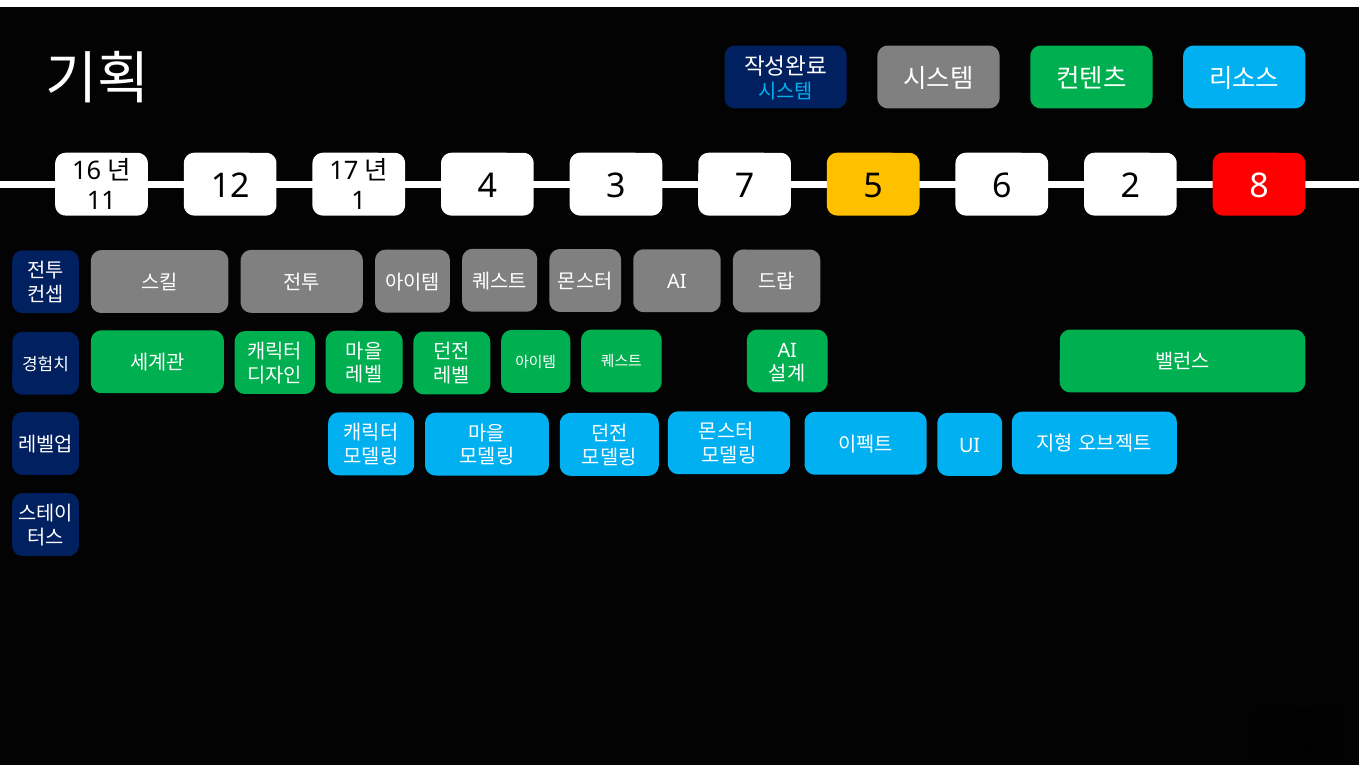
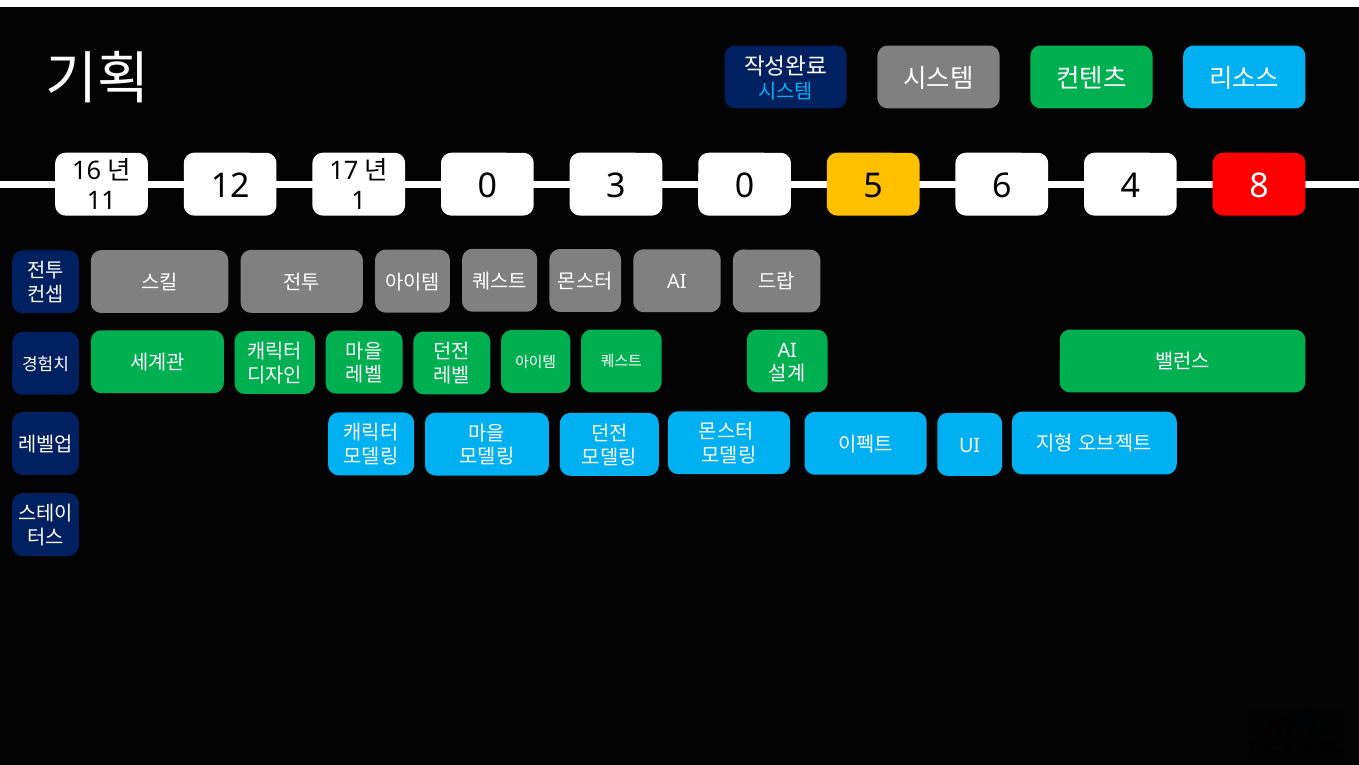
1 4: 4 -> 0 (487, 186)
3 7: 7 -> 0 (745, 186)
2: 2 -> 4 (1130, 186)
